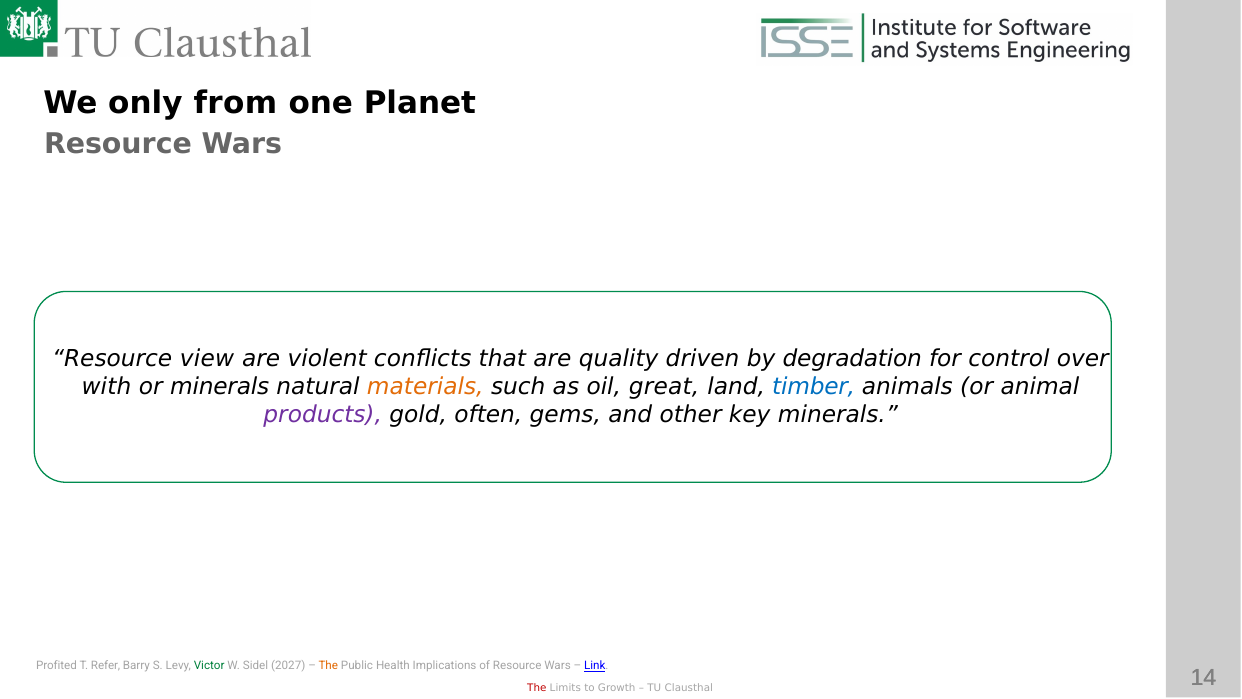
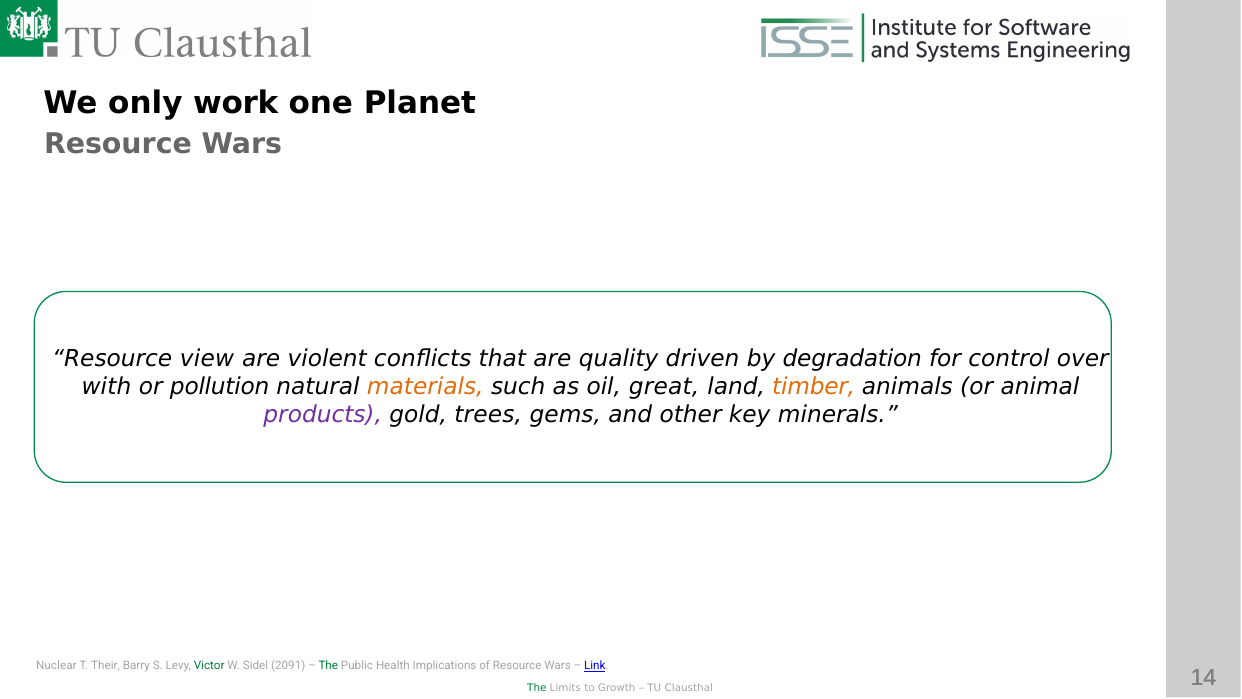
from: from -> work (236, 103)
or minerals: minerals -> pollution (220, 387)
timber colour: blue -> orange (814, 387)
often: often -> trees (488, 415)
Profited: Profited -> Nuclear (56, 666)
Refer: Refer -> Their (106, 666)
2027: 2027 -> 2091 (288, 666)
The colour: orange -> green (328, 666)
The colour: red -> green (537, 688)
